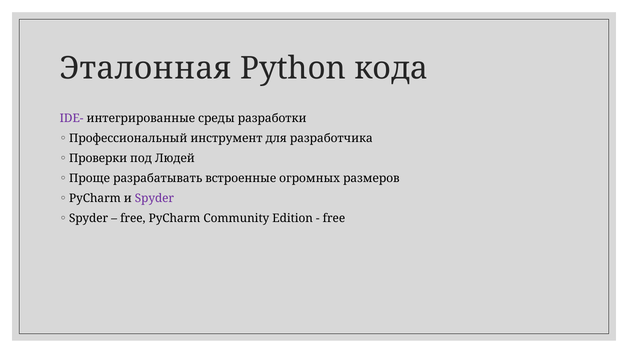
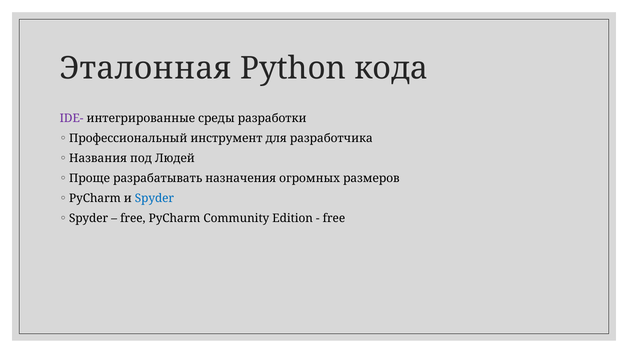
Проверки: Проверки -> Названия (98, 159)
встроенные: встроенные -> назначения (241, 179)
Spyder colour: purple -> blue (154, 199)
